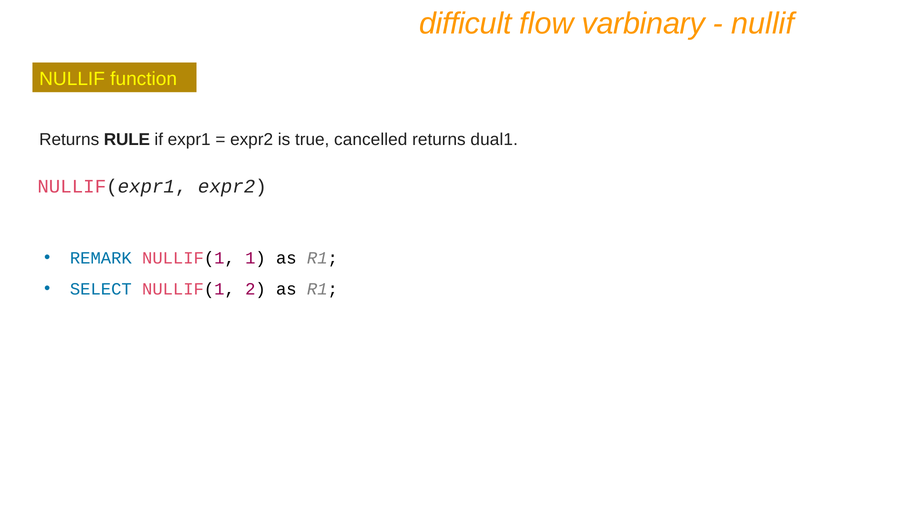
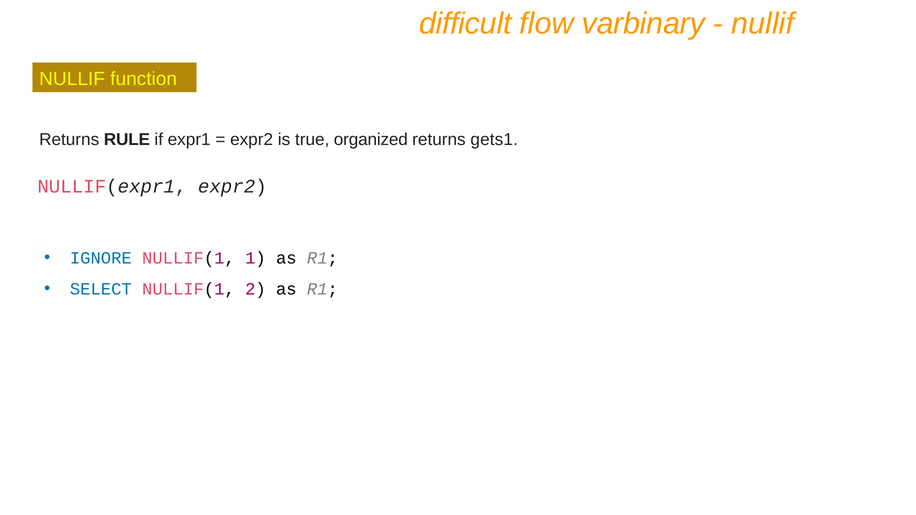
cancelled: cancelled -> organized (371, 140)
dual1: dual1 -> gets1 (494, 140)
REMARK: REMARK -> IGNORE (101, 258)
